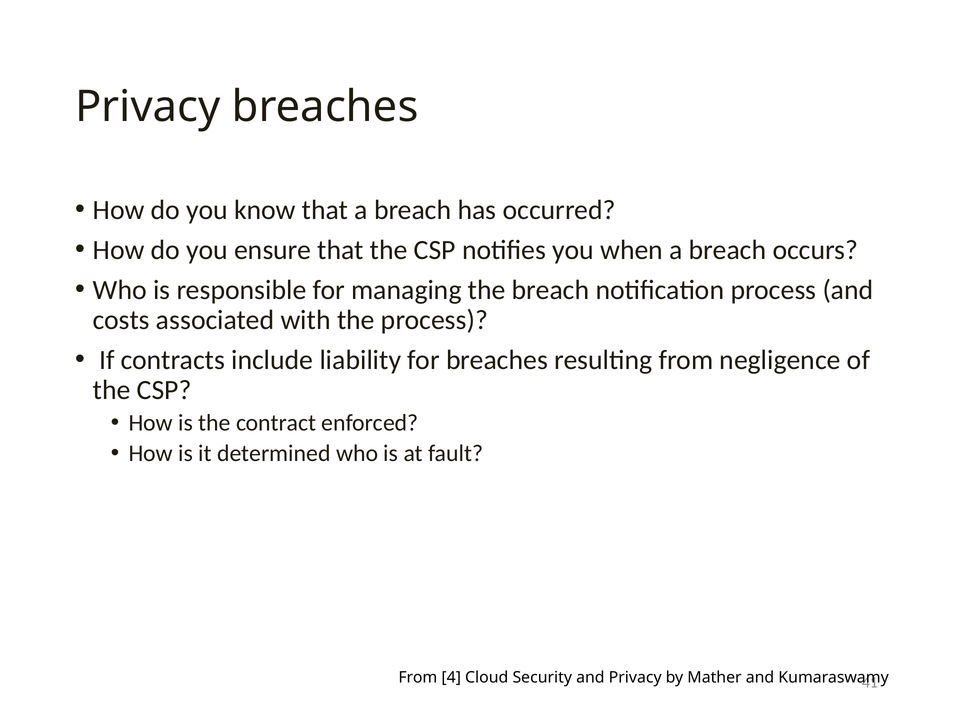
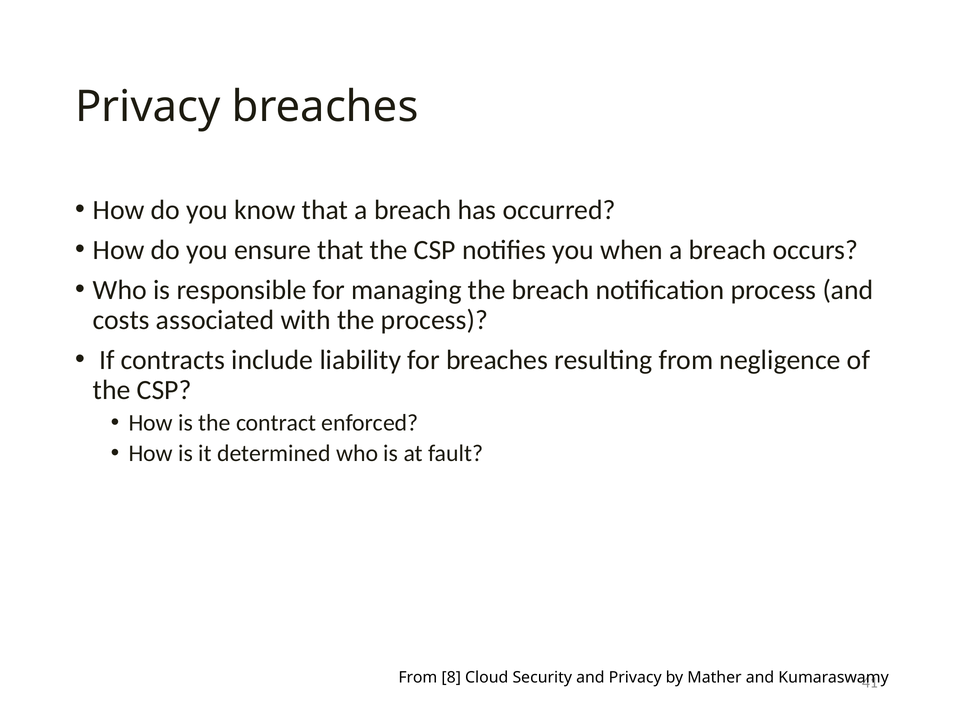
4: 4 -> 8 (451, 677)
